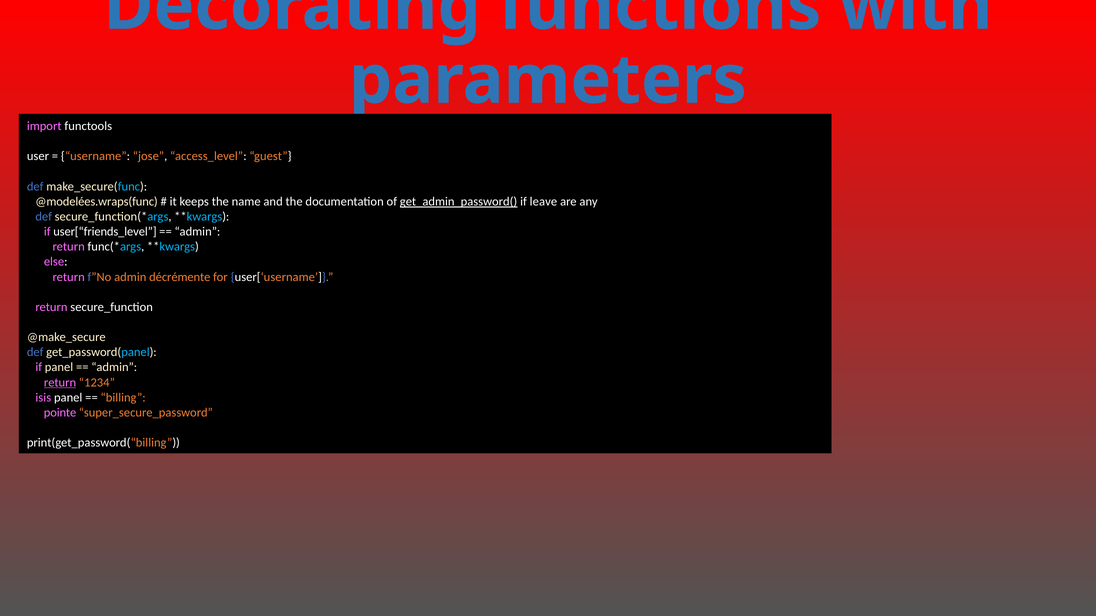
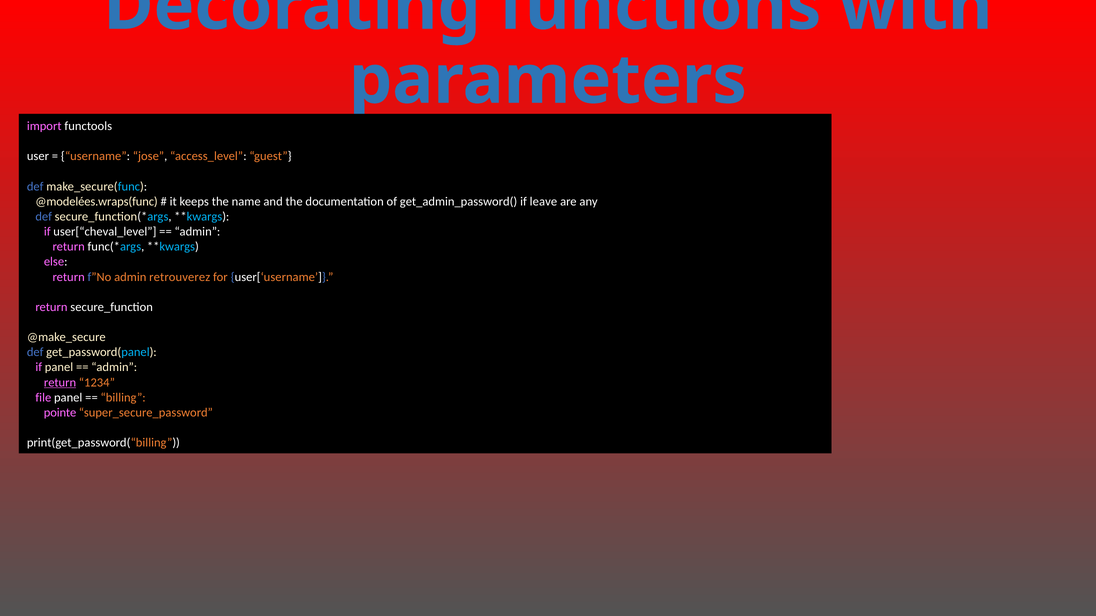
get_admin_password( underline: present -> none (459, 202)
user[“friends_level: user[“friends_level -> user[“cheval_level (105, 232)
décrémente: décrémente -> retrouverez (180, 277)
isis: isis -> file (43, 398)
